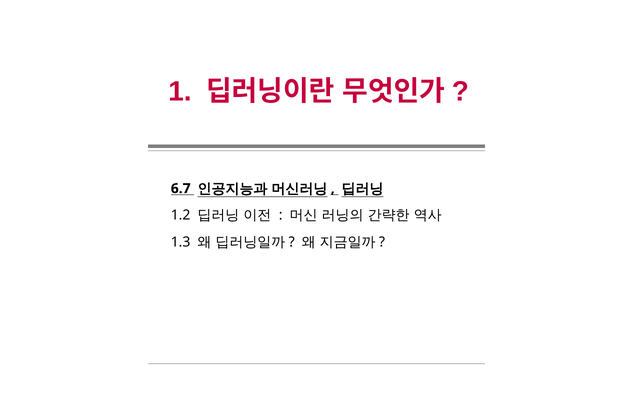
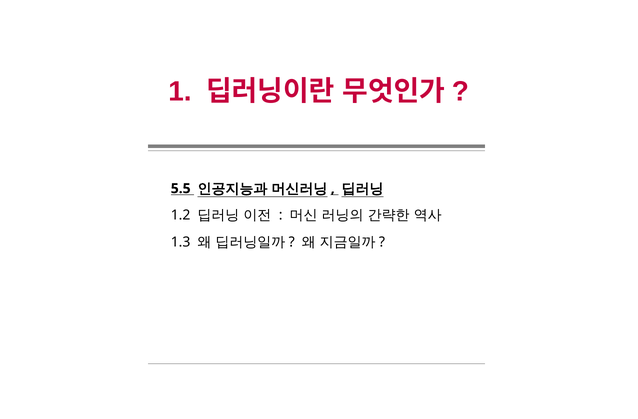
6.7: 6.7 -> 5.5 (181, 189)
